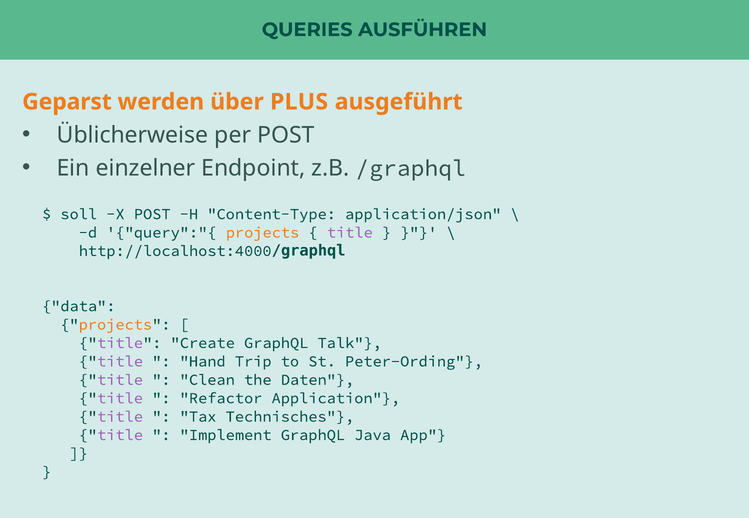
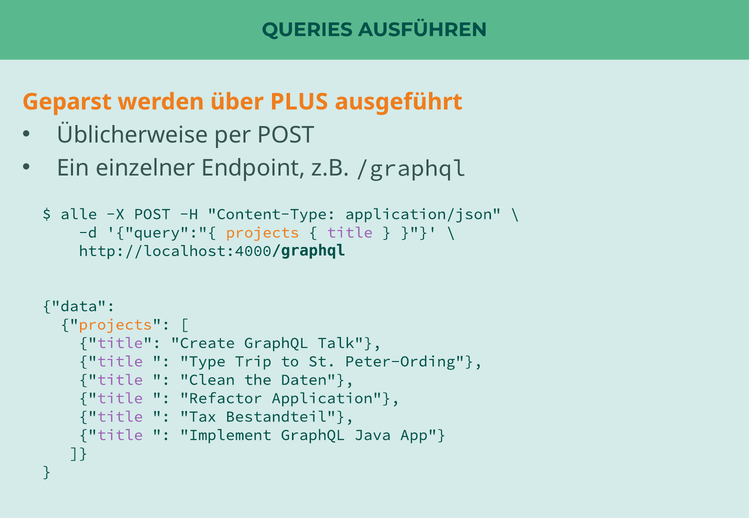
soll: soll -> alle (79, 214)
Hand: Hand -> Type (203, 362)
Technisches: Technisches -> Bestandteil (290, 417)
